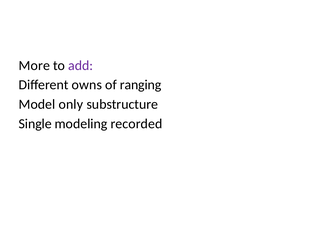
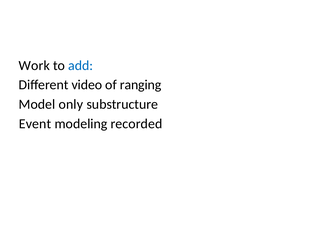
More: More -> Work (34, 65)
add colour: purple -> blue (81, 65)
owns: owns -> video (87, 85)
Single: Single -> Event (35, 124)
